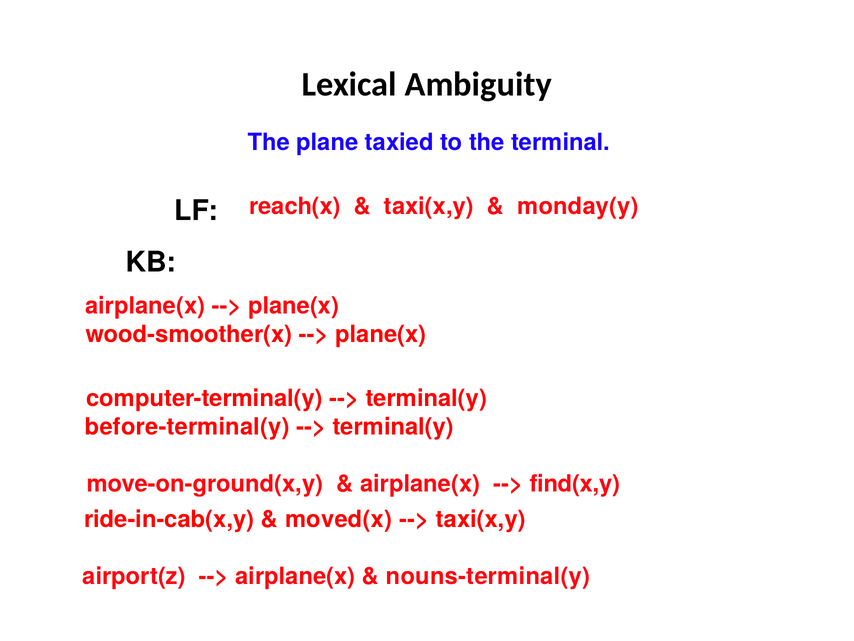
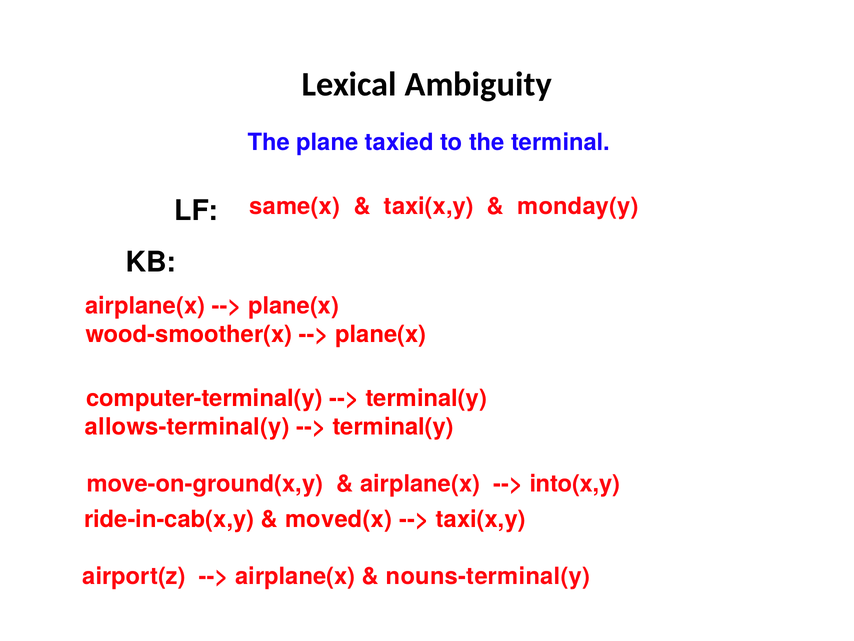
reach(x: reach(x -> same(x (295, 206)
before-terminal(y: before-terminal(y -> allows-terminal(y (187, 427)
find(x,y: find(x,y -> into(x,y (575, 484)
